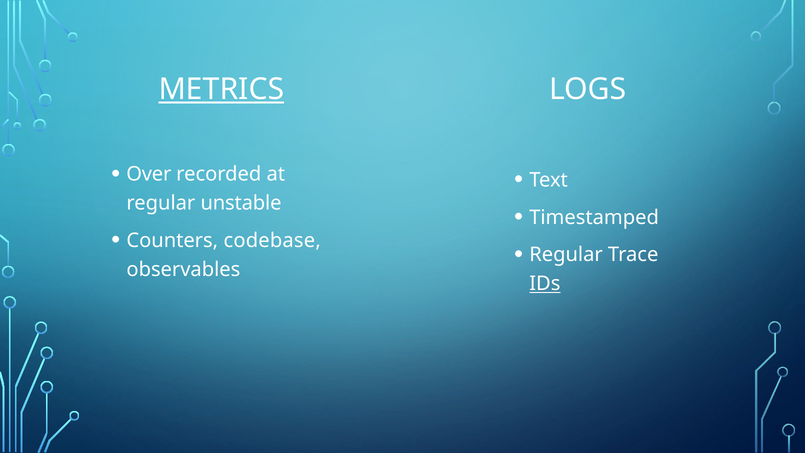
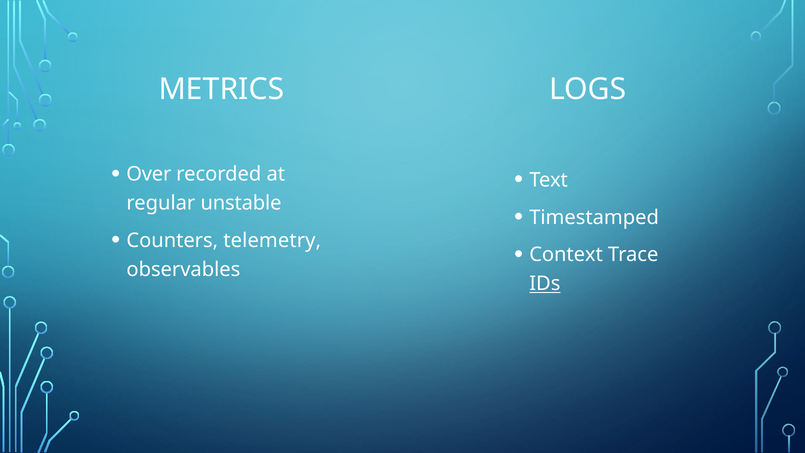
METRICS underline: present -> none (221, 89)
codebase: codebase -> telemetry (272, 240)
Regular: Regular -> Context (566, 255)
